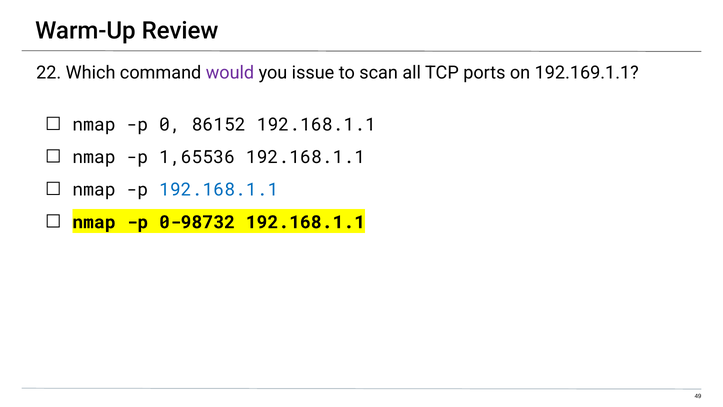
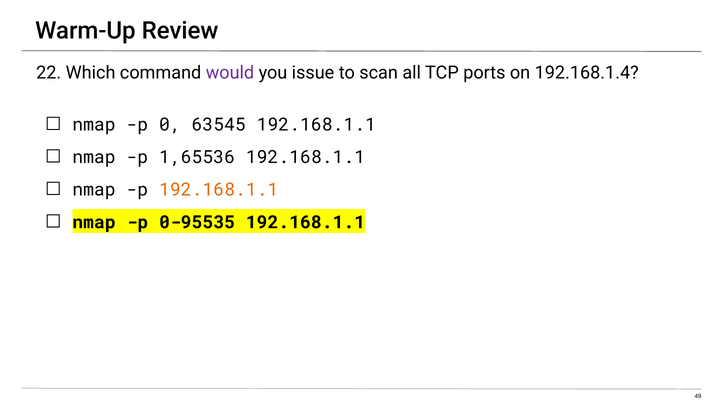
192.169.1.1: 192.169.1.1 -> 192.168.1.4 (587, 73)
86152: 86152 -> 63545 (219, 124)
192.168.1.1 colour: blue -> orange (219, 190)
0-98732: 0-98732 -> 0-95535 (197, 222)
